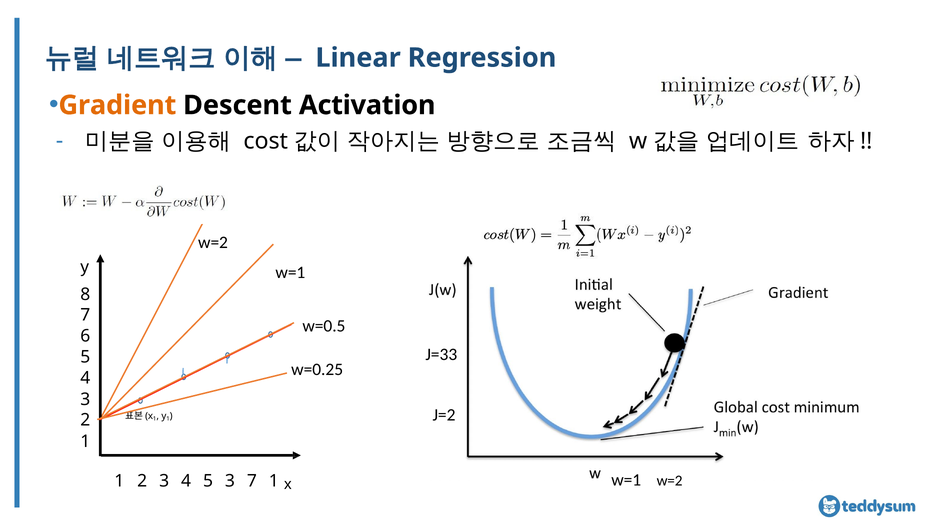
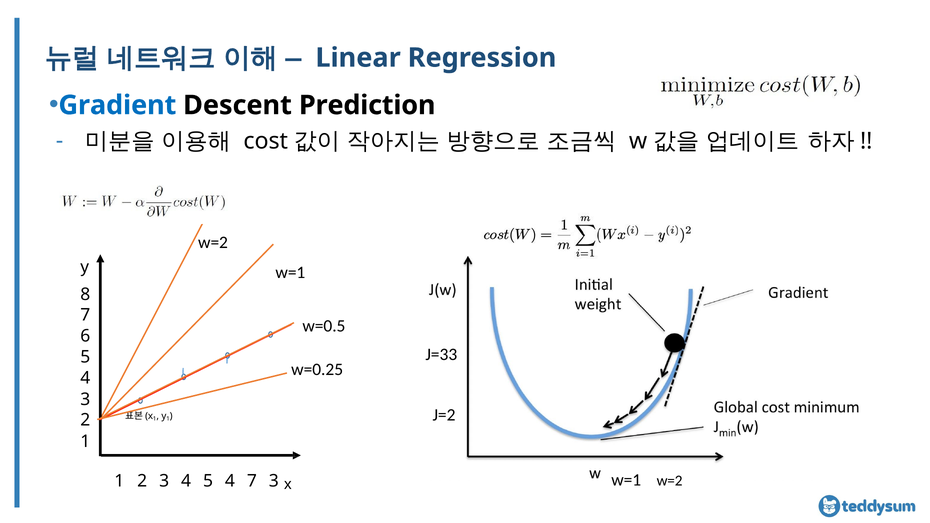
Gradient colour: orange -> blue (117, 105)
Activation: Activation -> Prediction (367, 105)
4 5 3: 3 -> 4 (230, 481)
7 1: 1 -> 3 (274, 481)
